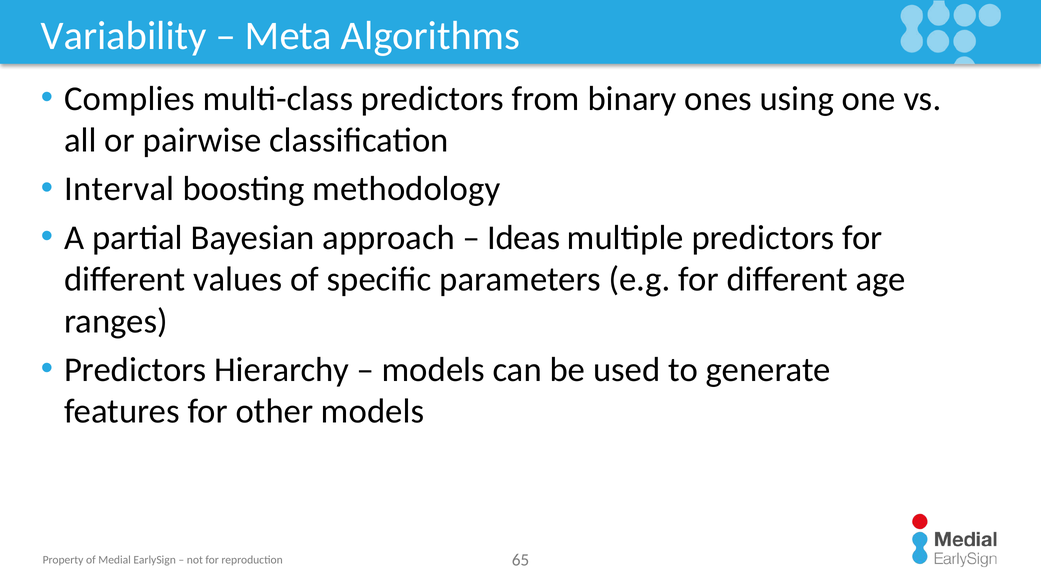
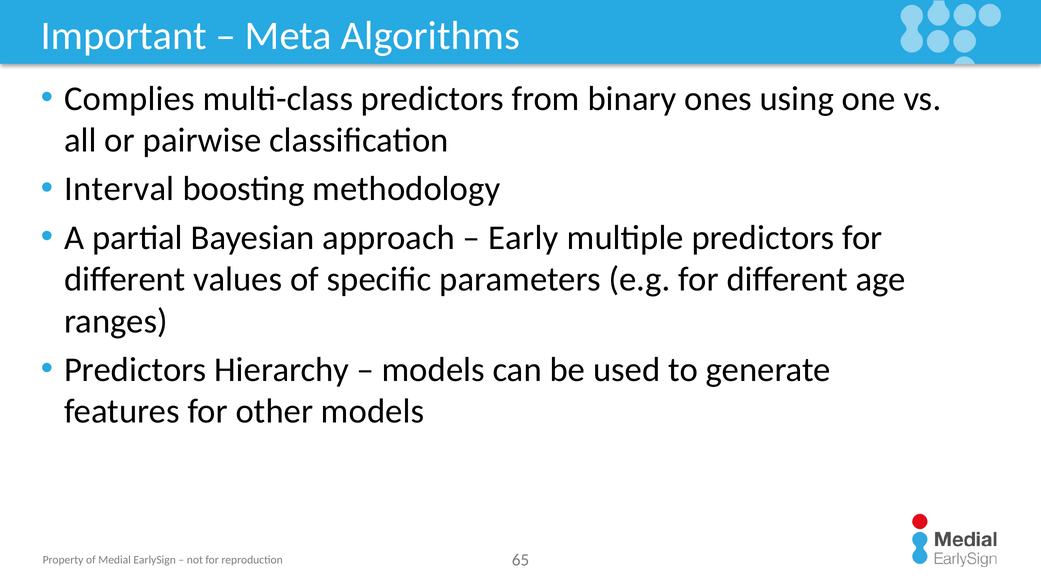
Variability: Variability -> Important (124, 36)
Ideas: Ideas -> Early (523, 237)
